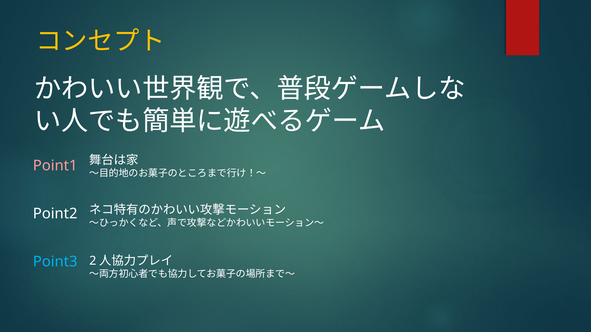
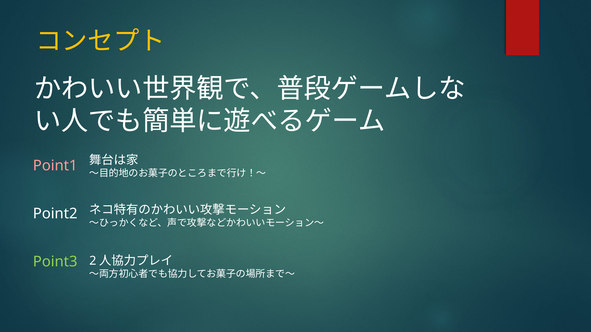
Point3 colour: light blue -> light green (55, 262)
